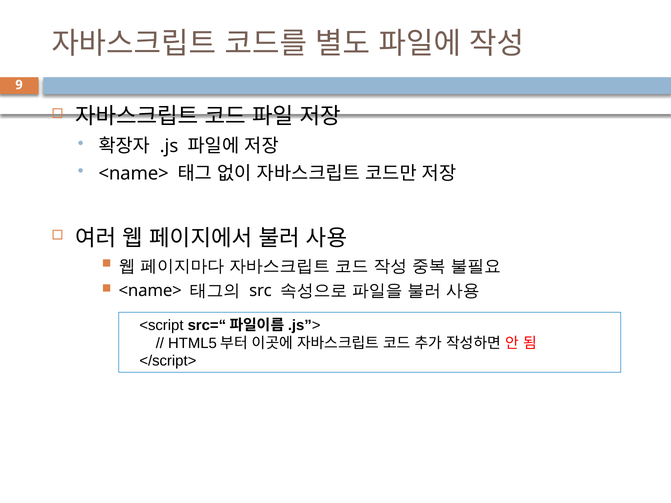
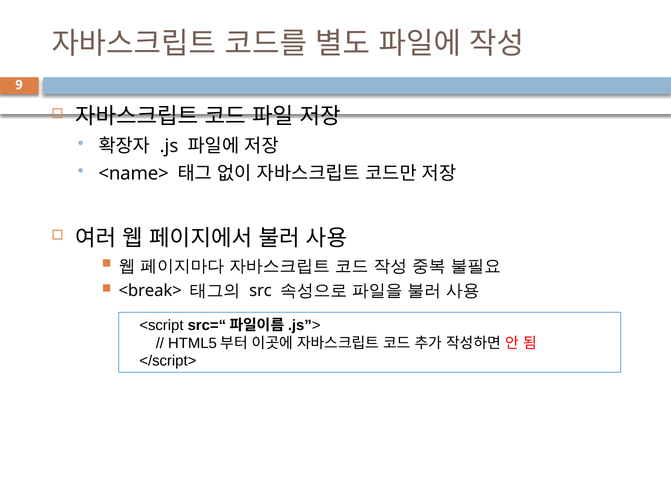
<name>: <name> -> <break> (150, 291)
